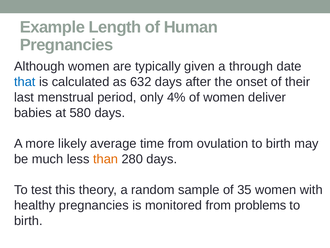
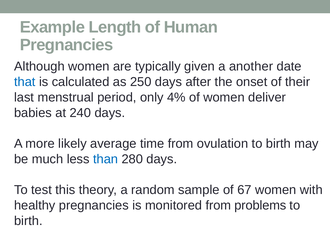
through: through -> another (251, 66)
632: 632 -> 250 (141, 82)
580: 580 -> 240 (80, 113)
than colour: orange -> blue (106, 159)
35: 35 -> 67 (244, 190)
